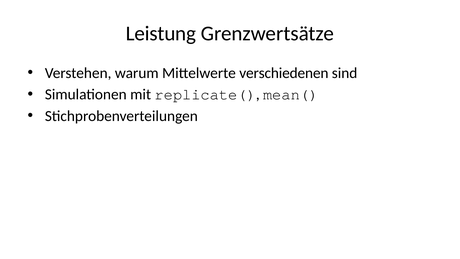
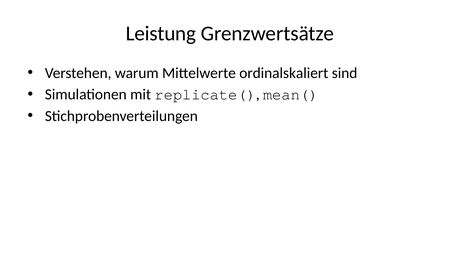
verschiedenen: verschiedenen -> ordinalskaliert (284, 73)
